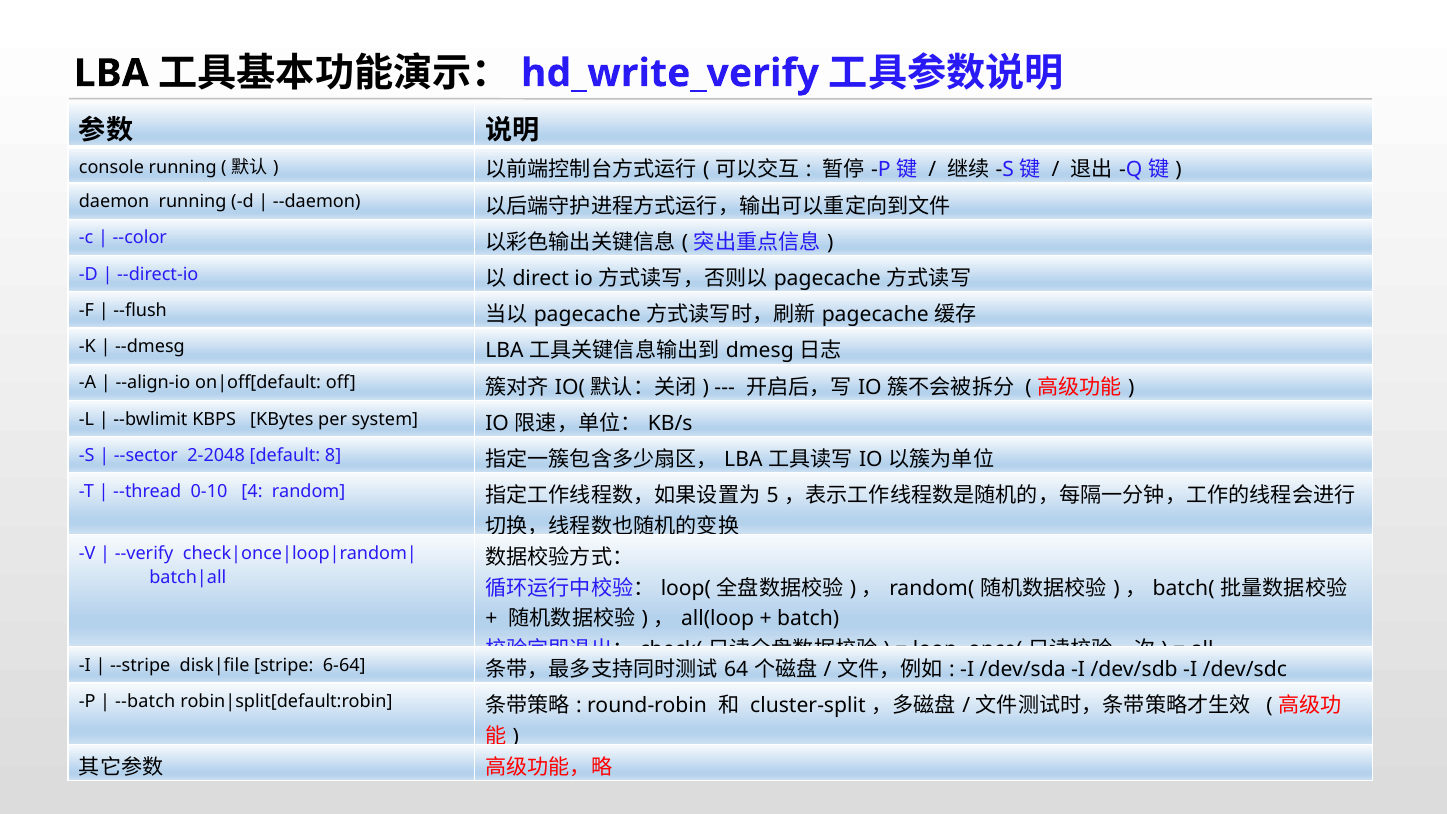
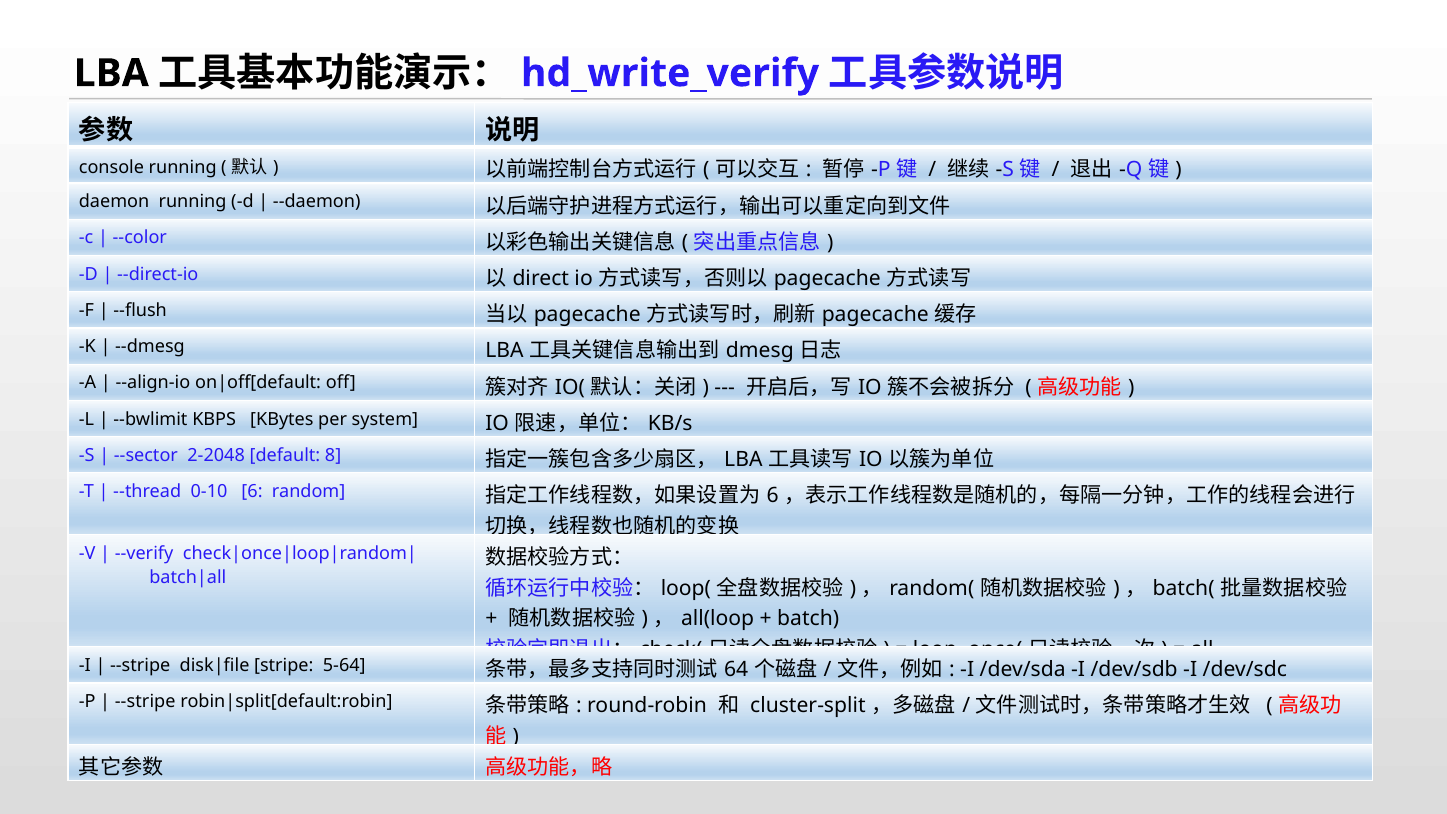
0-10 4: 4 -> 6 (252, 492)
5: 5 -> 6 (773, 496)
6-64: 6-64 -> 5-64 (344, 665)
--batch: --batch -> --stripe (145, 702)
